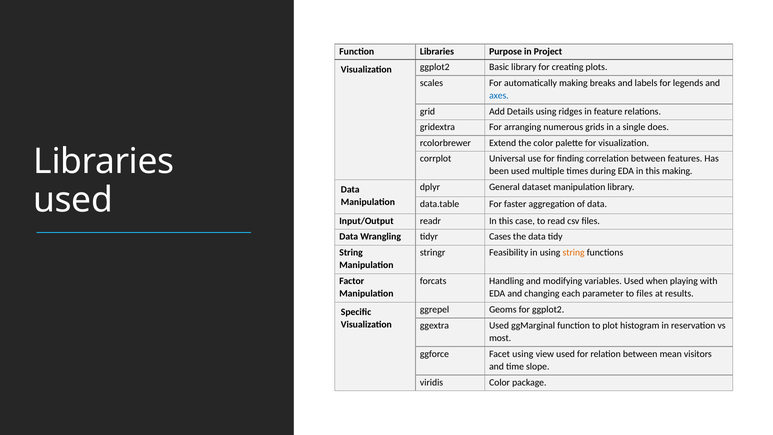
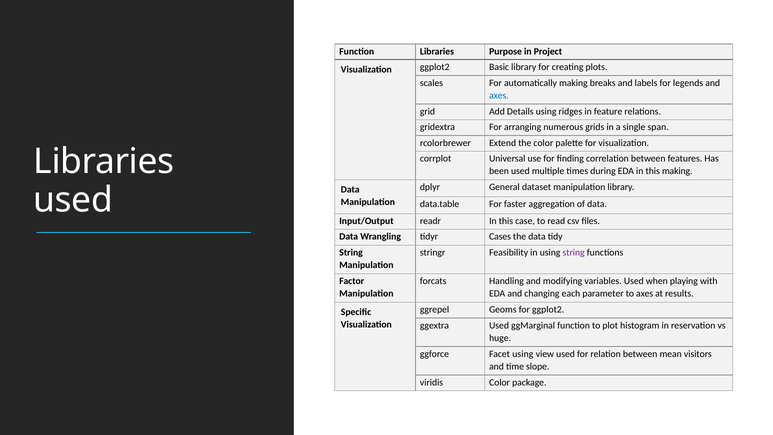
does: does -> span (658, 127)
string colour: orange -> purple (574, 252)
to files: files -> axes (645, 294)
most: most -> huge (500, 338)
